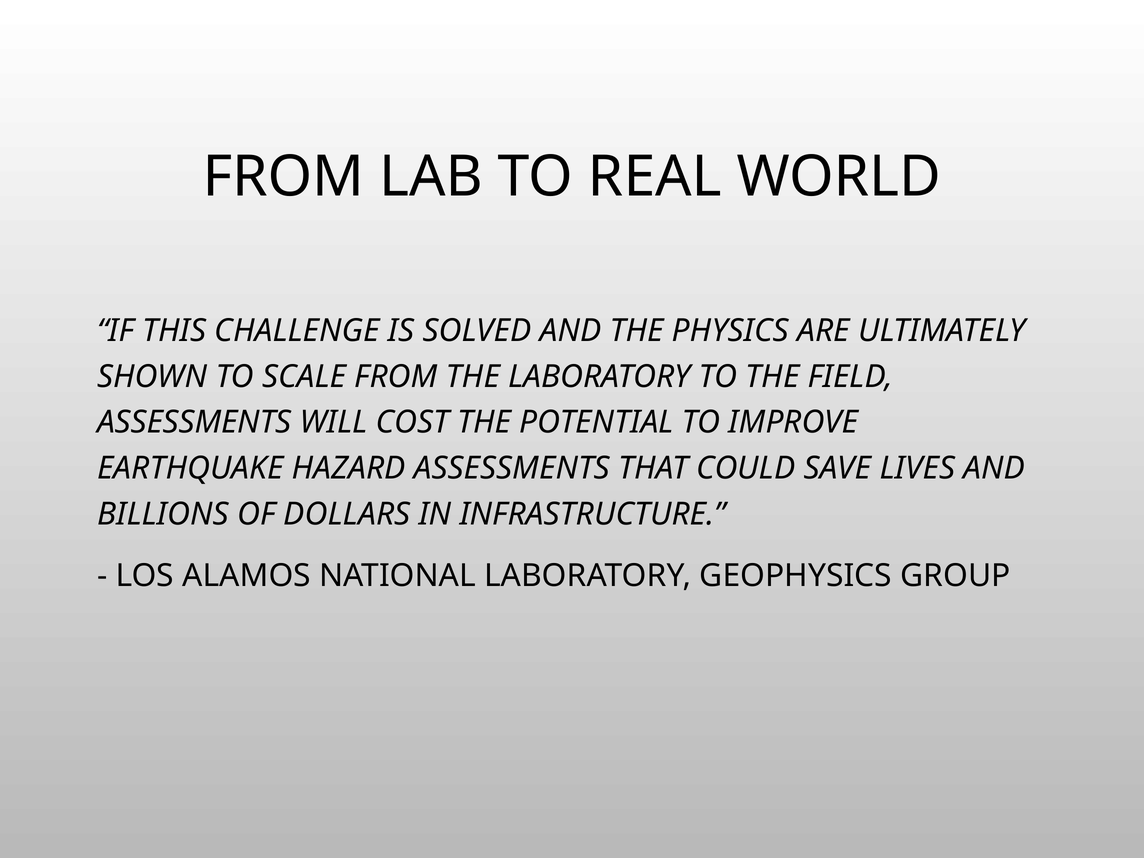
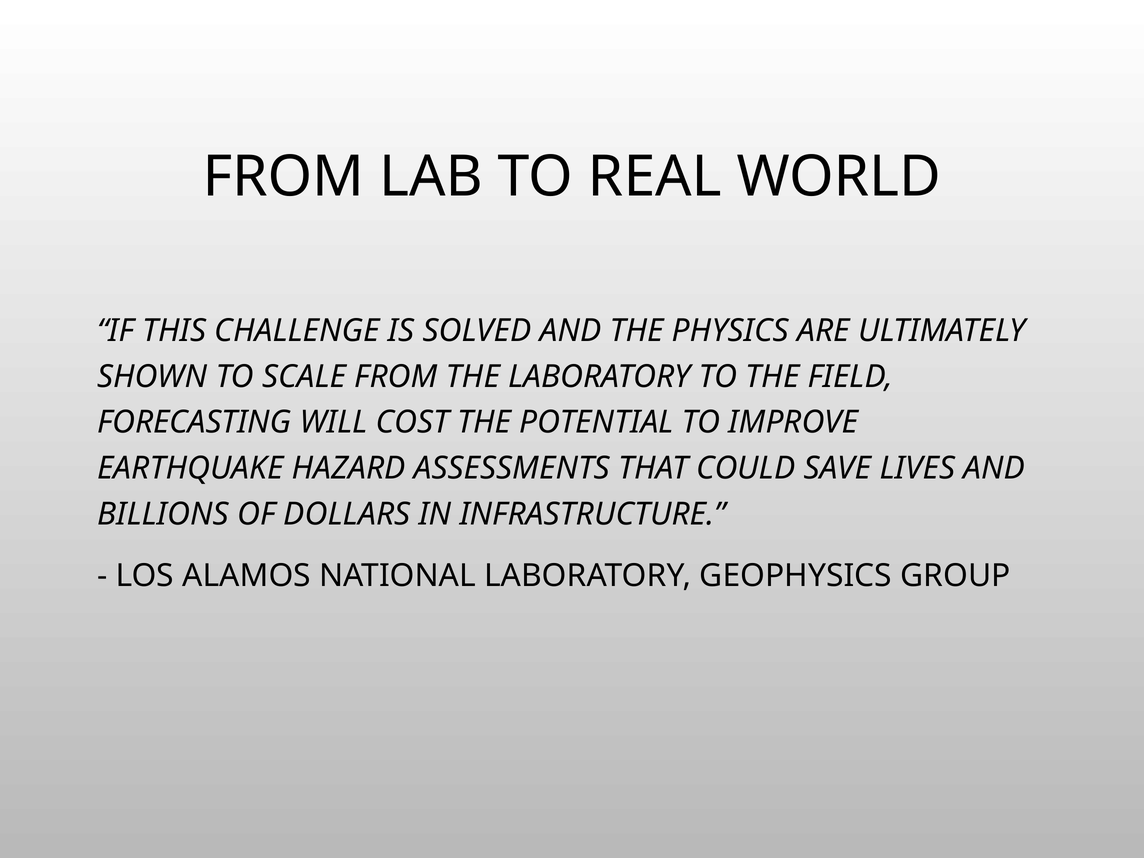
ASSESSMENTS: ASSESSMENTS -> FORECASTING (194, 422)
